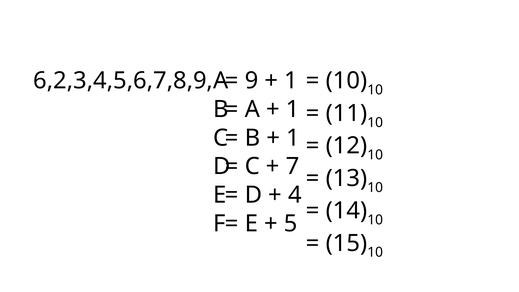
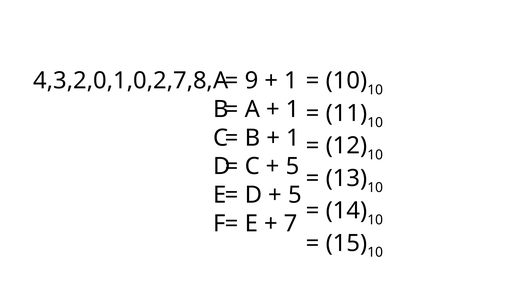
6,2,3,4,5,6,7,8,9,A: 6,2,3,4,5,6,7,8,9,A -> 4,3,2,0,1,0,2,7,8,A (131, 81)
7: 7 -> 5 (293, 166)
4: 4 -> 5 (295, 195)
5: 5 -> 7 (291, 223)
